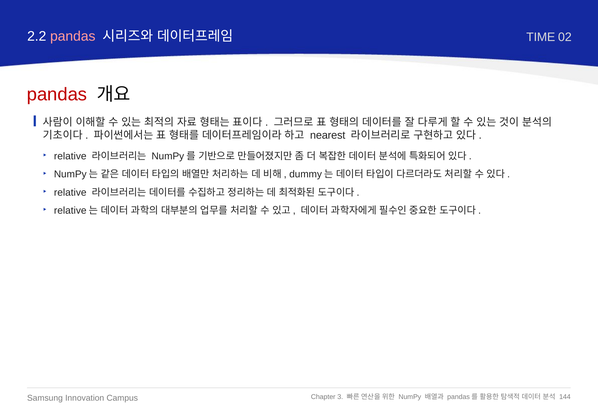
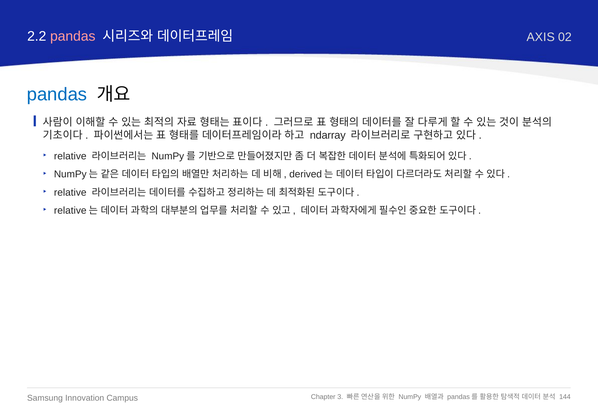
TIME: TIME -> AXIS (541, 37)
pandas colour: red -> blue (57, 94)
nearest: nearest -> ndarray (328, 135)
dummy: dummy -> derived (306, 174)
